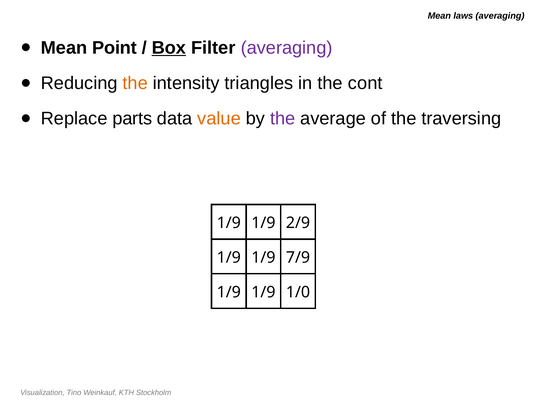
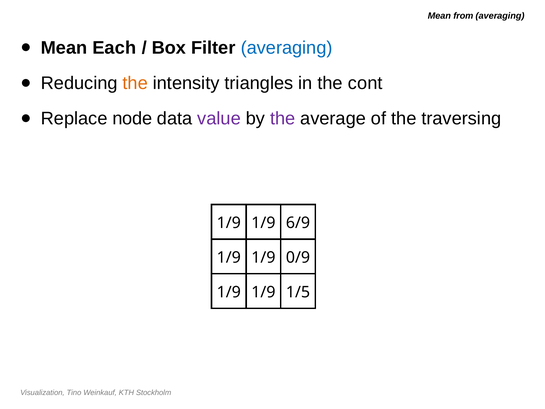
laws: laws -> from (463, 16)
Point: Point -> Each (114, 48)
Box underline: present -> none (169, 48)
averaging colour: purple -> blue (287, 48)
parts: parts -> node (132, 118)
value colour: orange -> purple (219, 118)
2/9: 2/9 -> 6/9 (298, 223)
7/9: 7/9 -> 0/9 (298, 257)
1/0: 1/0 -> 1/5 (298, 292)
